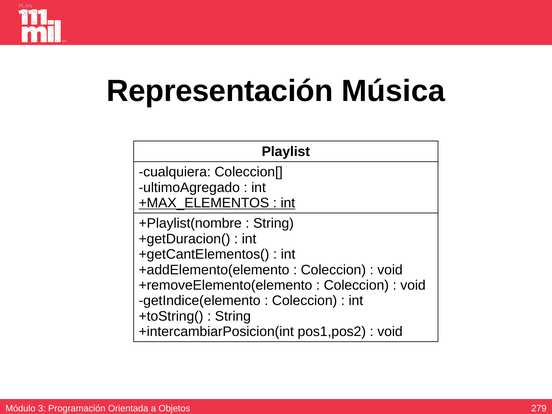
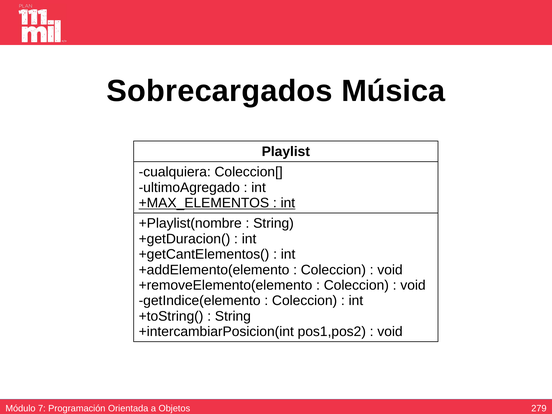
Representación: Representación -> Sobrecargados (220, 91)
3: 3 -> 7 (42, 409)
